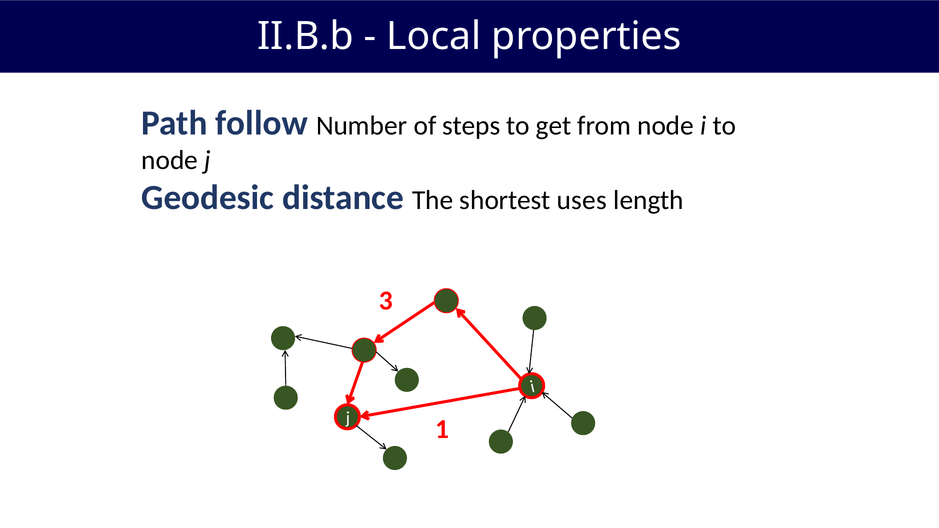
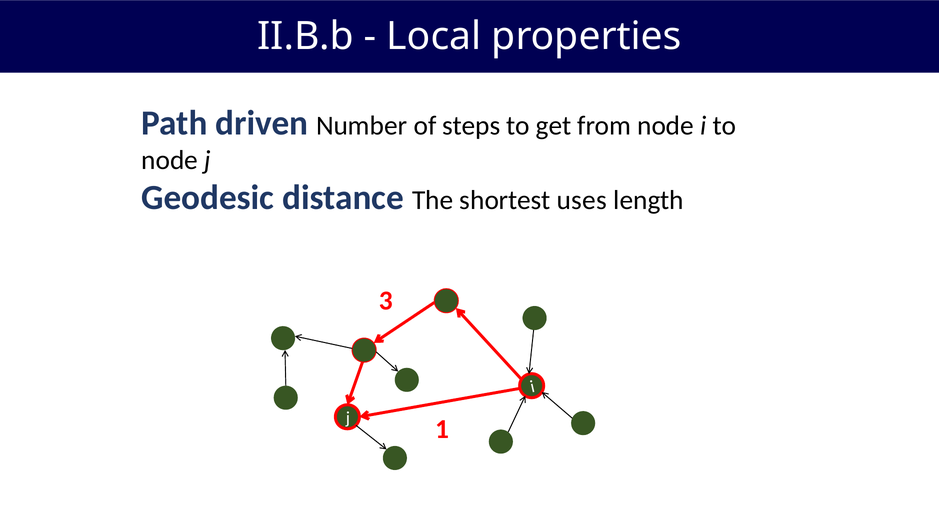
follow: follow -> driven (262, 123)
